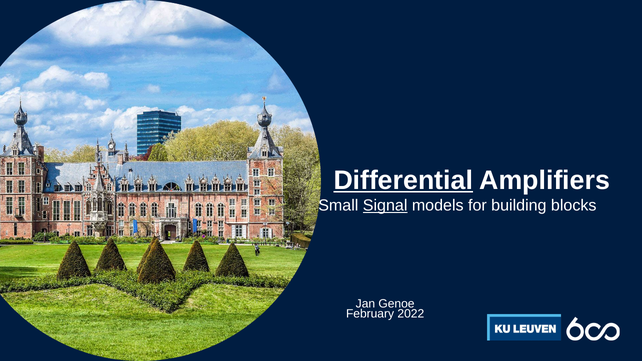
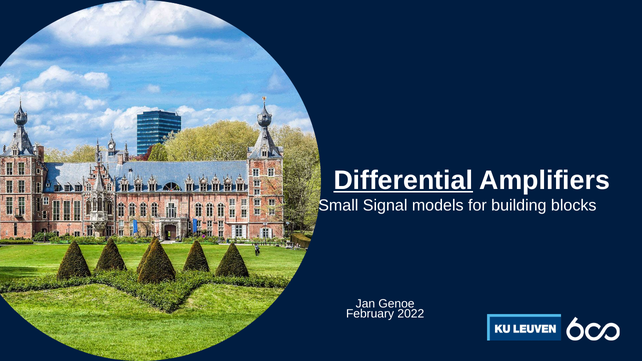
Signal underline: present -> none (385, 206)
